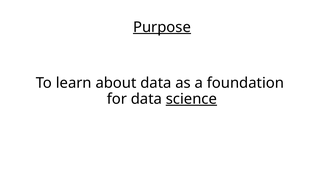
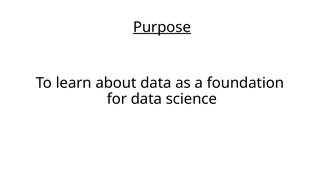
science underline: present -> none (191, 99)
